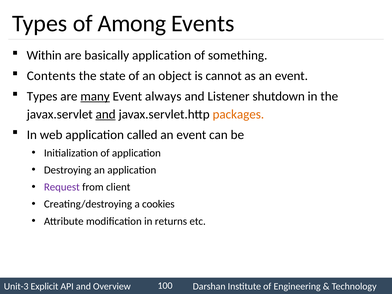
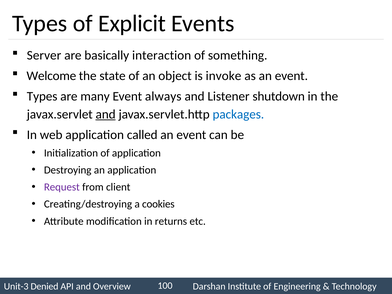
Among: Among -> Explicit (132, 24)
Within: Within -> Server (44, 55)
basically application: application -> interaction (162, 55)
Contents: Contents -> Welcome (51, 76)
cannot: cannot -> invoke (223, 76)
many underline: present -> none (95, 96)
packages colour: orange -> blue (238, 114)
Explicit: Explicit -> Denied (44, 287)
